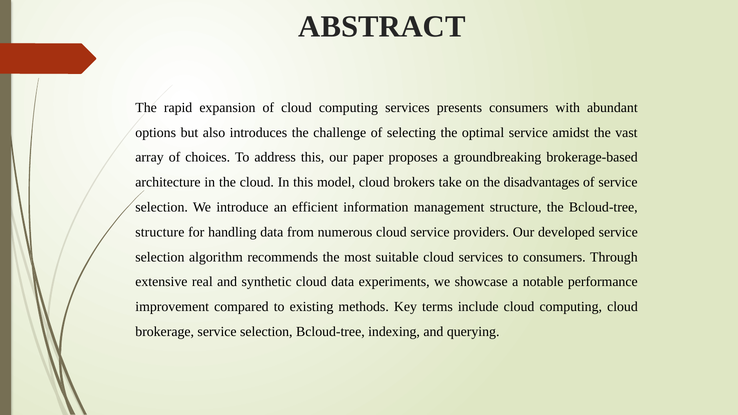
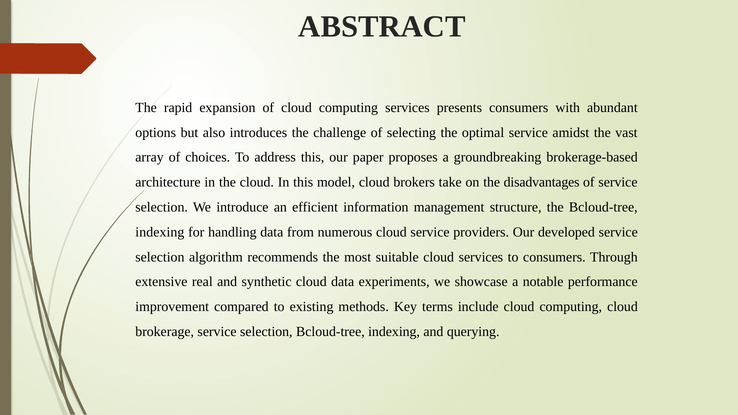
structure: structure -> indexing (160, 232)
